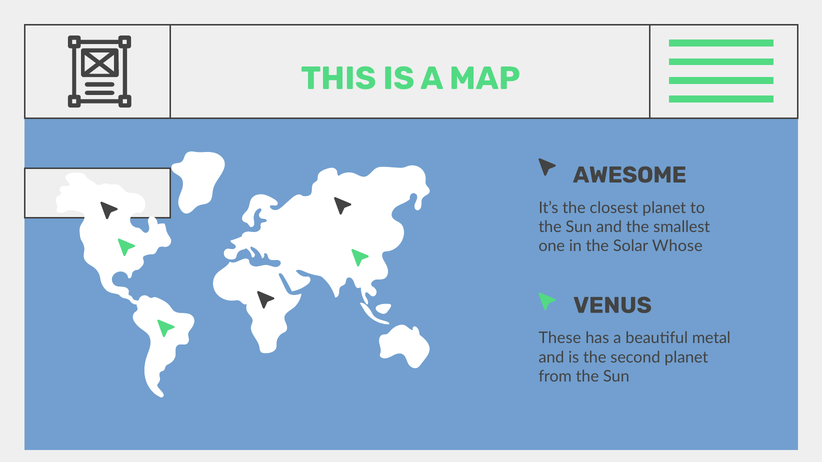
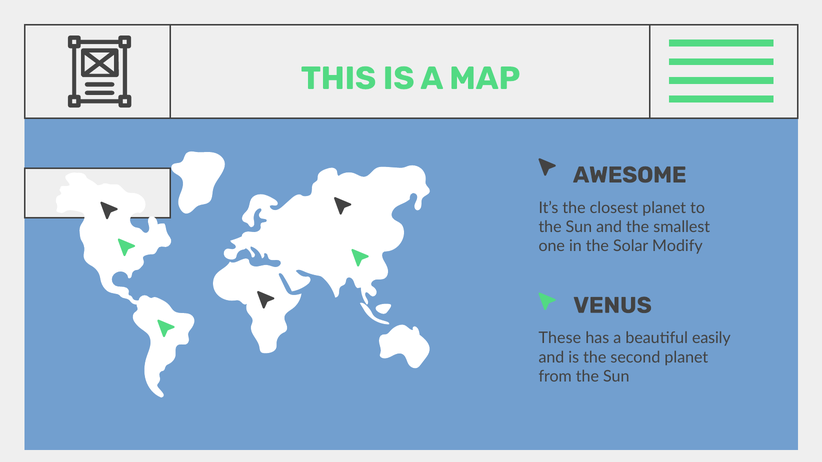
Whose: Whose -> Modify (677, 246)
metal: metal -> easily (711, 339)
